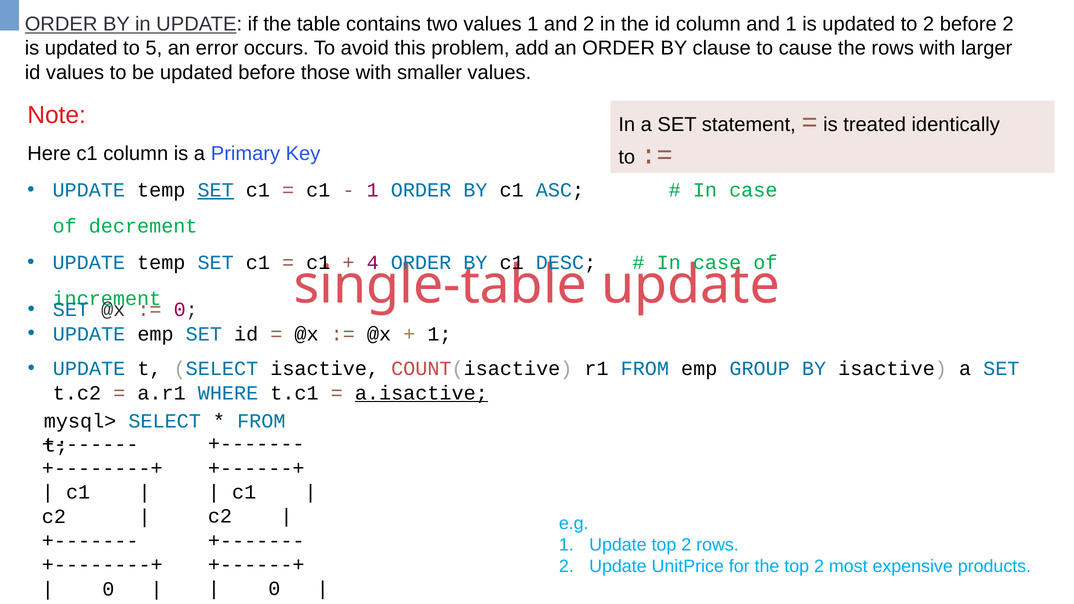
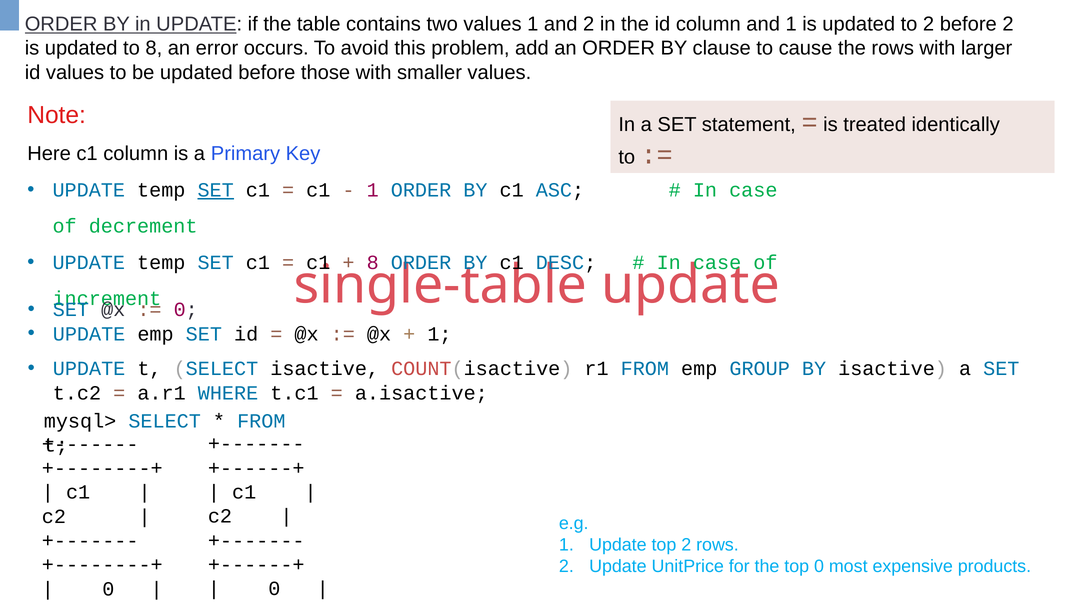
to 5: 5 -> 8 (154, 48)
4: 4 -> 8 (373, 263)
a.isactive underline: present -> none (421, 393)
the top 2: 2 -> 0 (819, 566)
